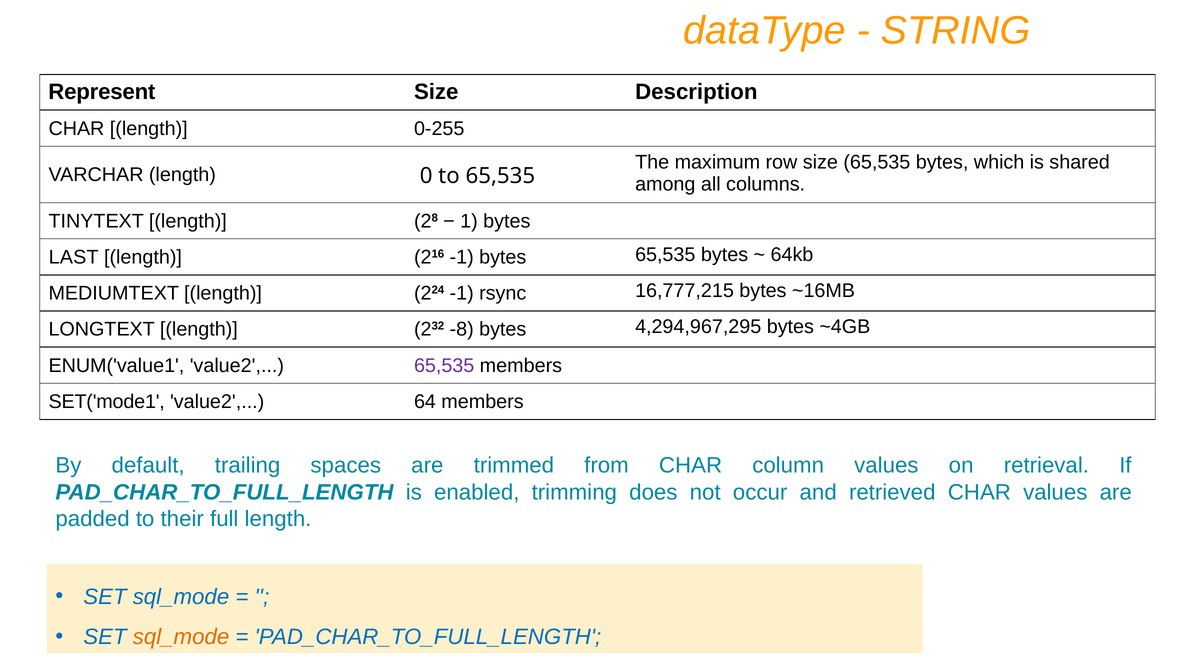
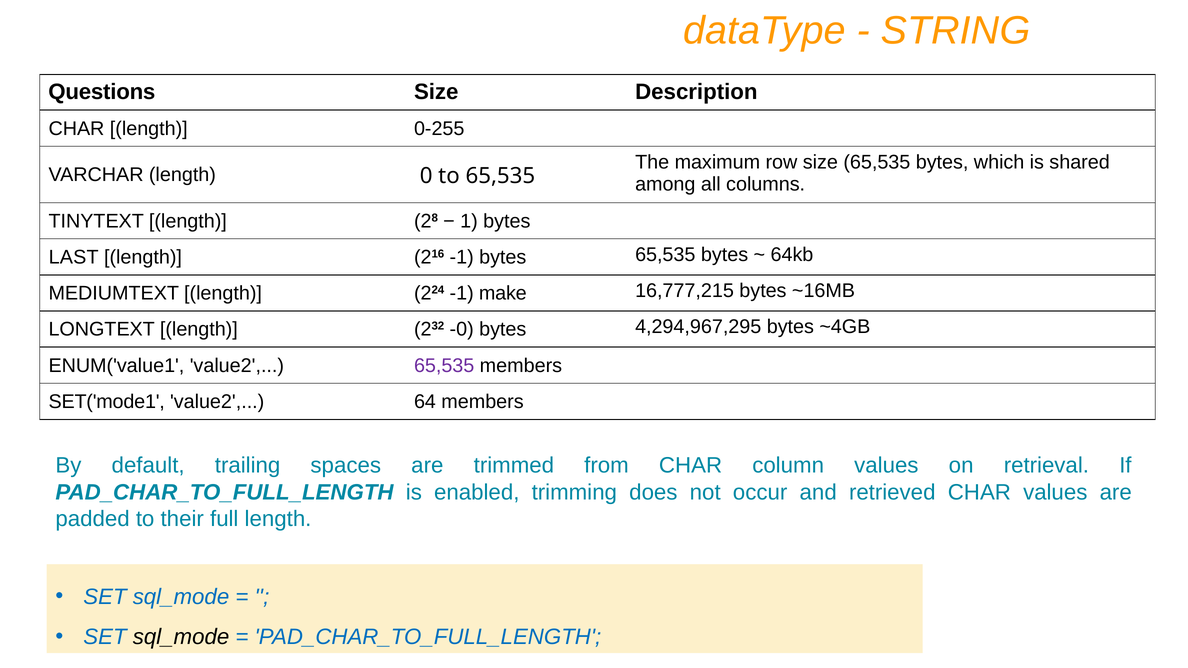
Represent: Represent -> Questions (102, 92)
rsync: rsync -> make (503, 293)
-8: -8 -> -0 (462, 329)
sql_mode colour: orange -> black (181, 637)
